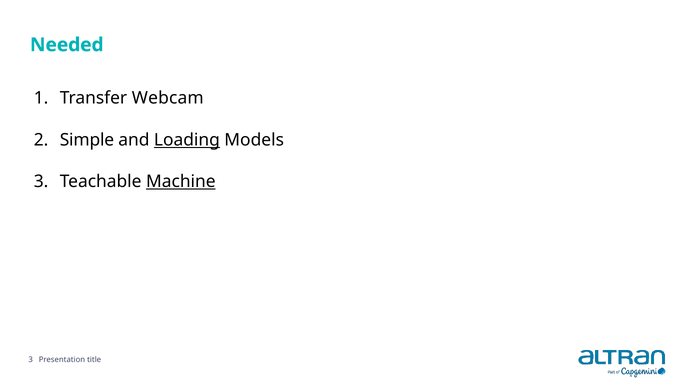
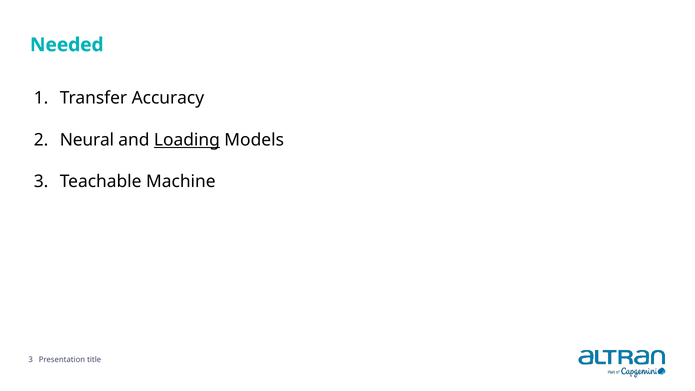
Webcam: Webcam -> Accuracy (168, 98)
Simple: Simple -> Neural (87, 140)
Machine underline: present -> none (181, 182)
